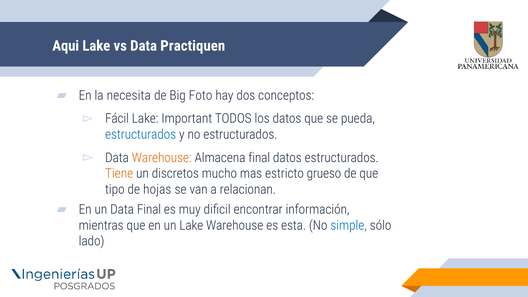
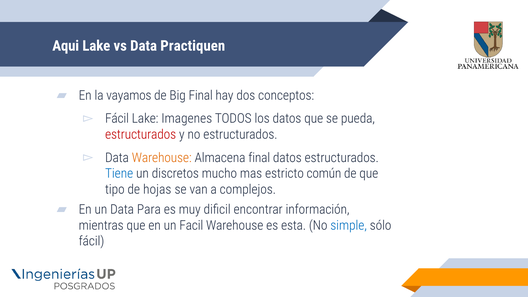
necesita: necesita -> vayamos (129, 95)
Big Foto: Foto -> Final (201, 95)
Important: Important -> Imagenes (187, 119)
estructurados colour: blue -> red (141, 134)
Tiene colour: orange -> blue (119, 174)
grueso: grueso -> común (324, 174)
relacionan: relacionan -> complejos (248, 189)
Data Final: Final -> Para (149, 210)
un Lake: Lake -> Facil (191, 225)
lado: lado -> fácil (92, 241)
